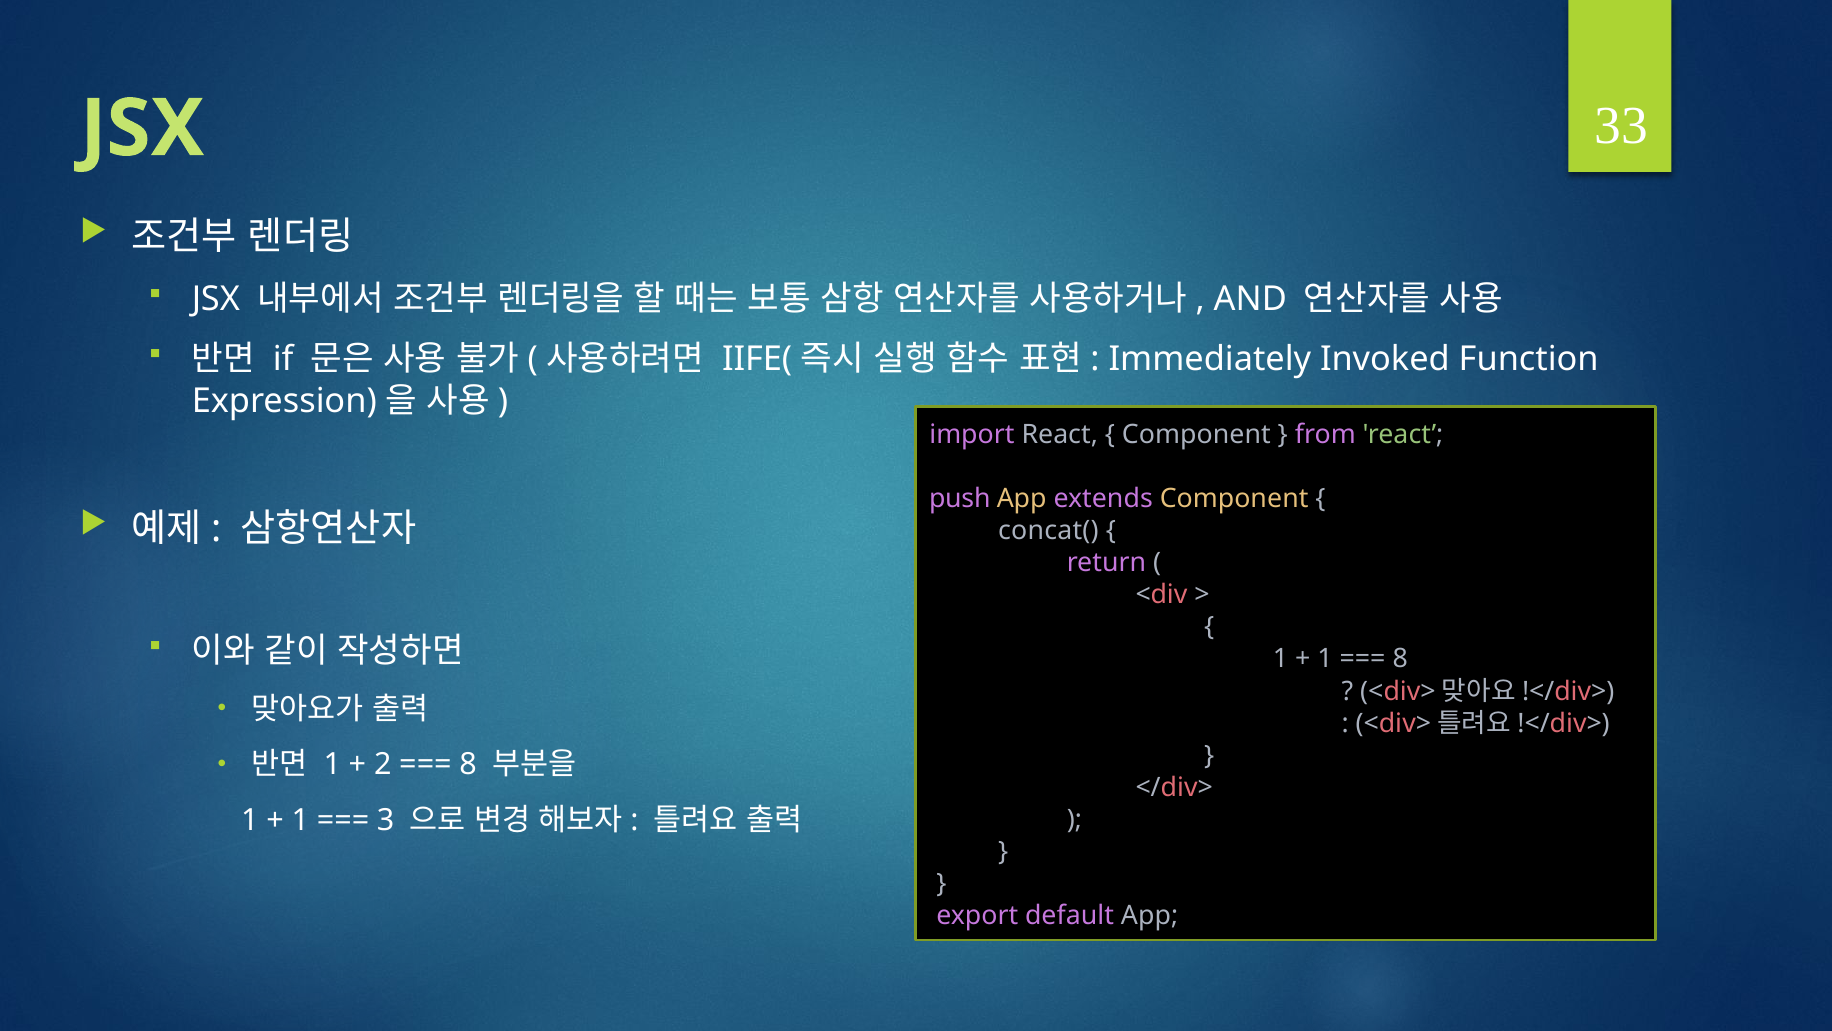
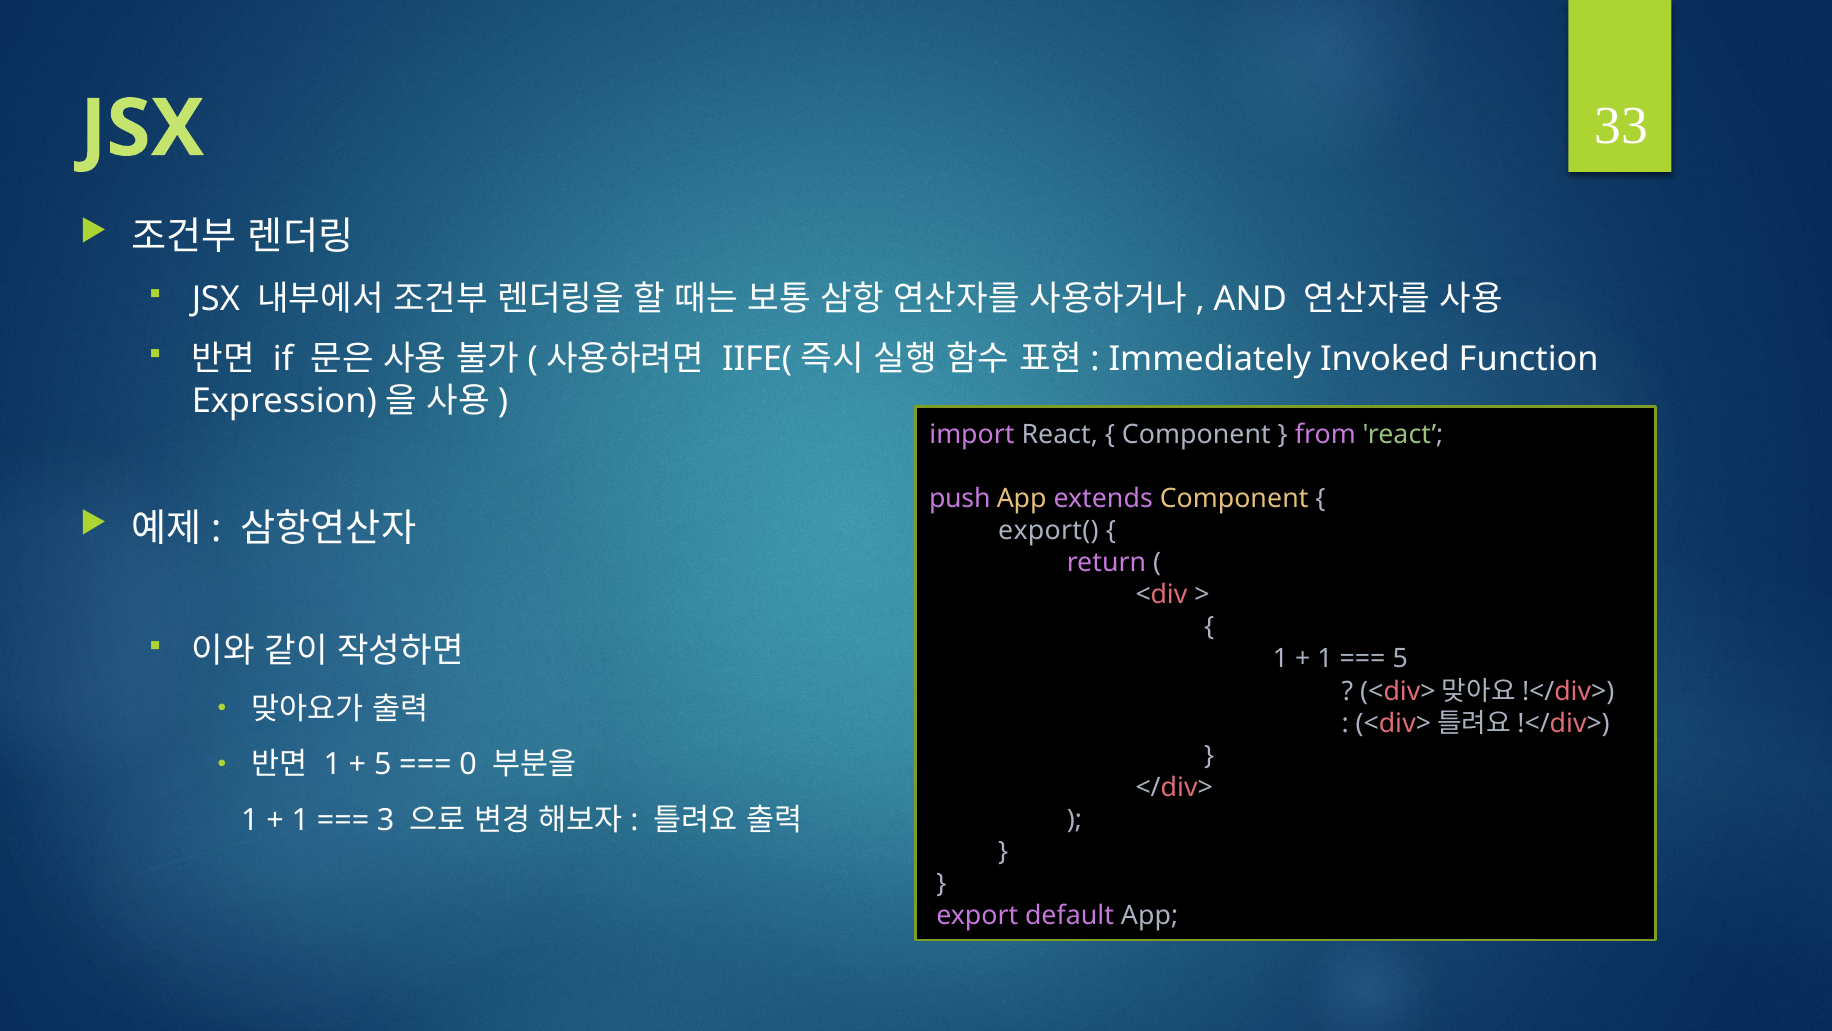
concat(: concat( -> export( (1048, 530)
8: 8 -> 5 (1400, 659)
2: 2 -> 5 (383, 764)
8: 8 -> 0 (468, 764)
